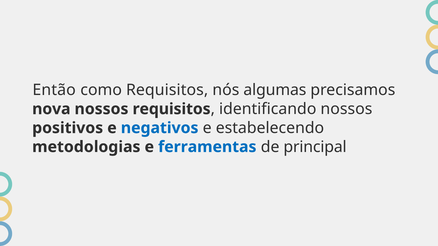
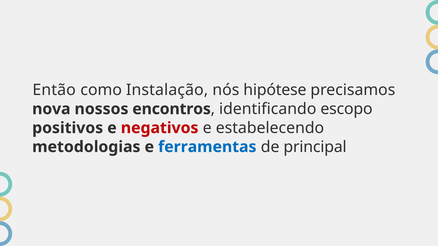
como Requisitos: Requisitos -> Instalação (167, 90)
algumas: algumas -> hipótese (275, 90)
nossos requisitos: requisitos -> encontros (172, 109)
identificando nossos: nossos -> escopo (347, 109)
negativos colour: blue -> red (160, 128)
